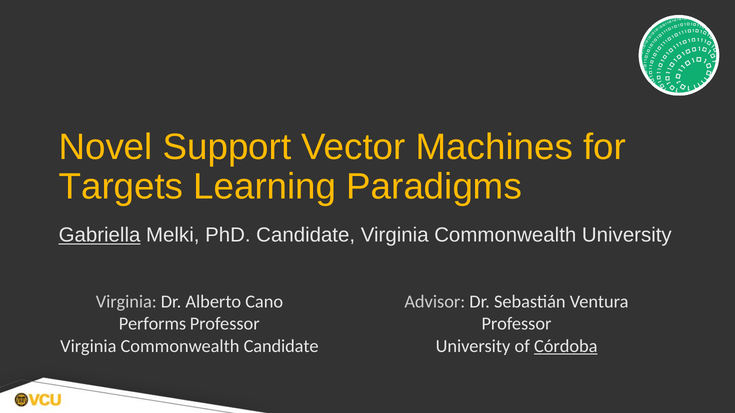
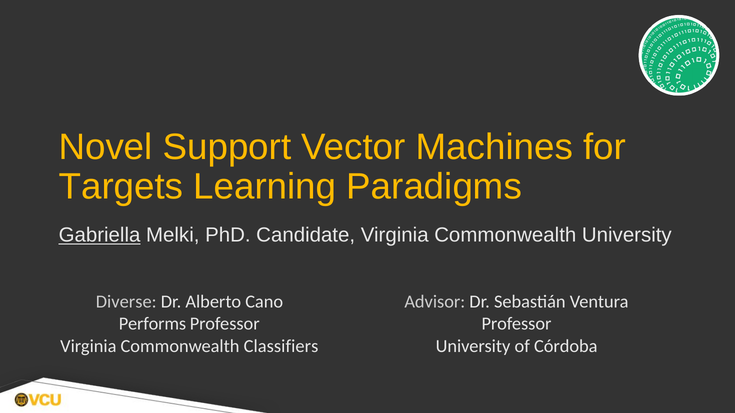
Virginia: Virginia -> Diverse (126, 302)
Commonwealth Candidate: Candidate -> Classifiers (281, 346)
Córdoba underline: present -> none (566, 346)
